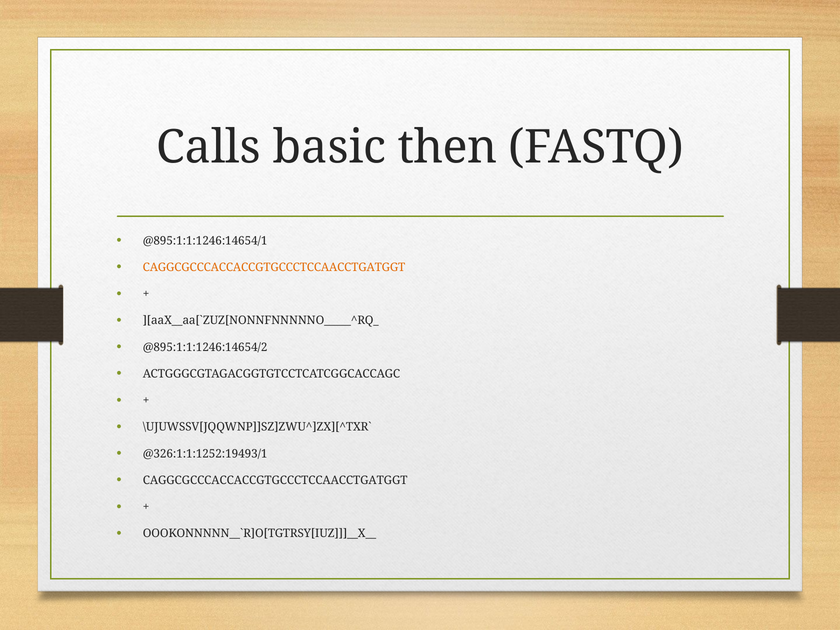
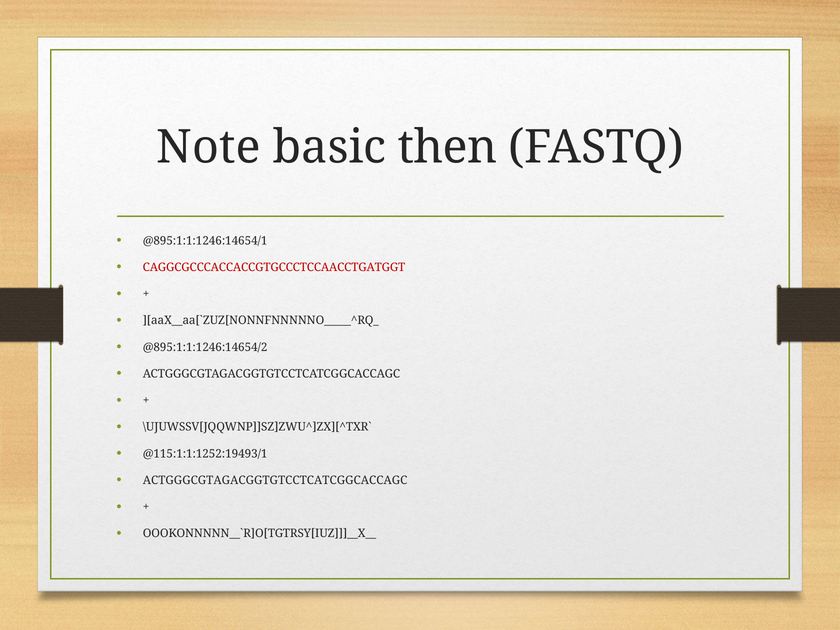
Calls: Calls -> Note (208, 147)
CAGGCGCCCACCACCGTGCCCTCCAACCTGATGGT colour: orange -> red (274, 267)
@326:1:1:1252:19493/1: @326:1:1:1252:19493/1 -> @115:1:1:1252:19493/1 (205, 454)
CAGGCGCCCACCACCGTGCCCTCCAACCTGATGGT: CAGGCGCCCACCACCGTGCCCTCCAACCTGATGGT -> ACTGGGCGTAGACGGTGTCCTCATCGGCACCAGC (275, 480)
